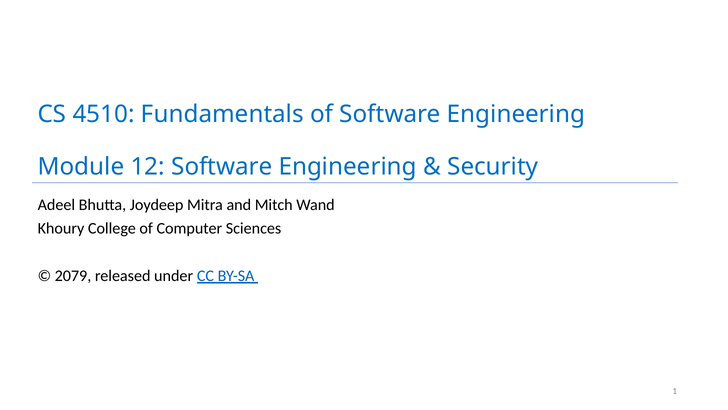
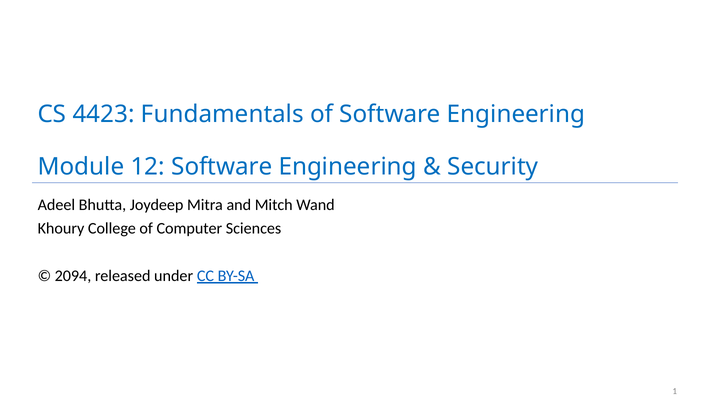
4510: 4510 -> 4423 (104, 114)
2079: 2079 -> 2094 (73, 275)
